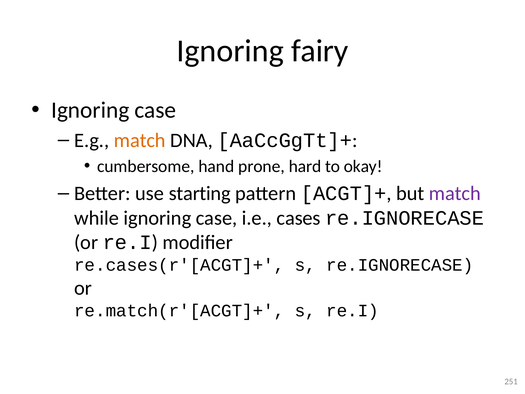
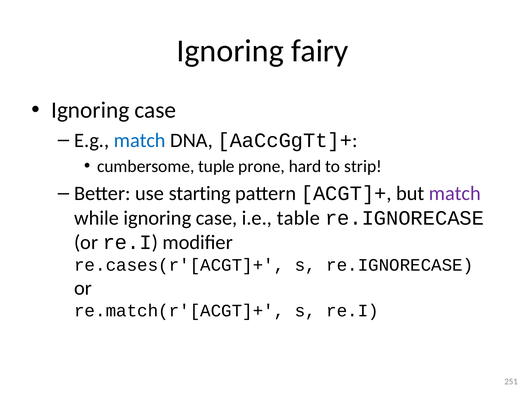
match colour: orange -> blue (140, 140)
hand: hand -> tuple (216, 166)
okay: okay -> strip (363, 166)
cases: cases -> table (298, 218)
